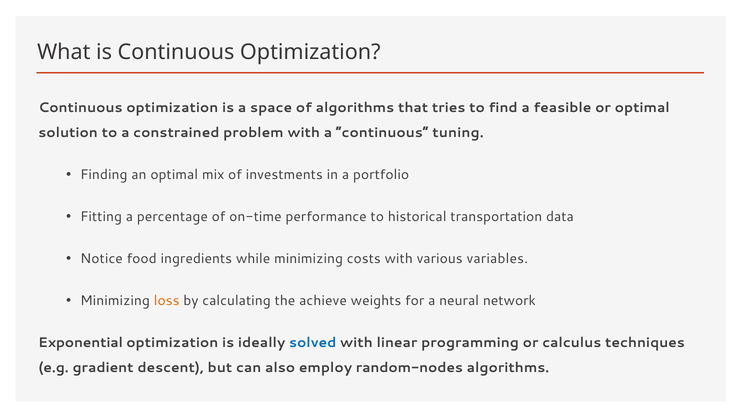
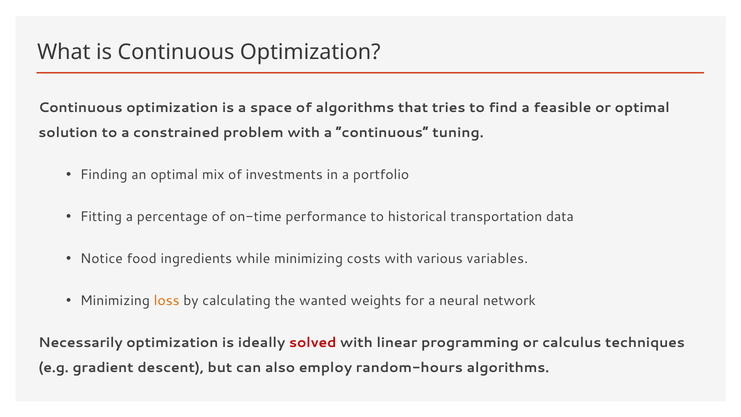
achieve: achieve -> wanted (323, 301)
Exponential: Exponential -> Necessarily (80, 343)
solved colour: blue -> red (313, 343)
random-nodes: random-nodes -> random-hours (409, 368)
